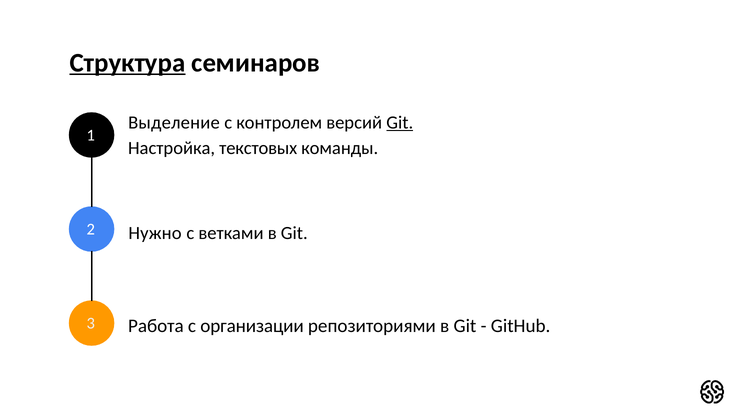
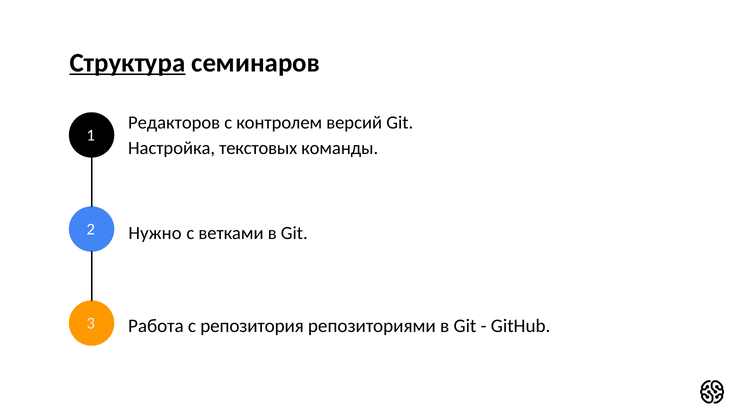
Выделение: Выделение -> Редакторов (174, 123)
Git underline: present -> none (400, 123)
организации: организации -> репозитория (252, 326)
